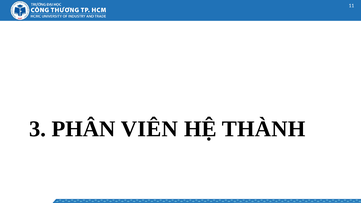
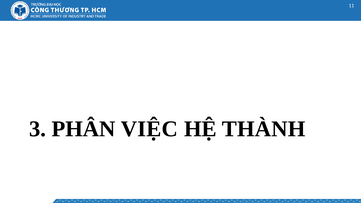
VIÊN: VIÊN -> VIỆC (149, 129)
